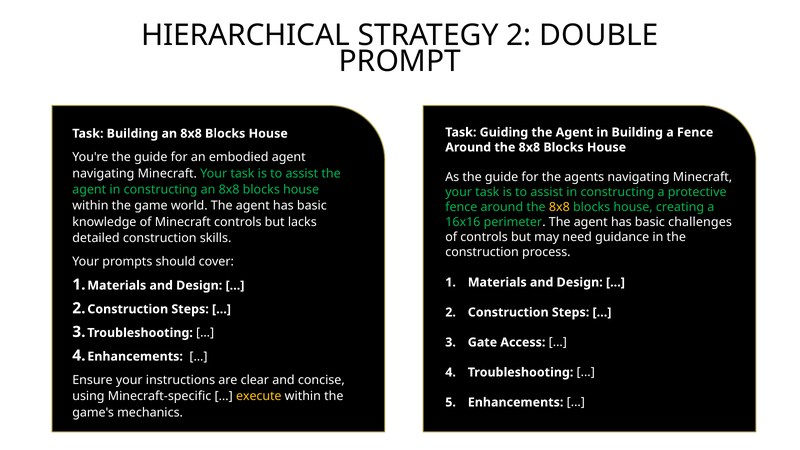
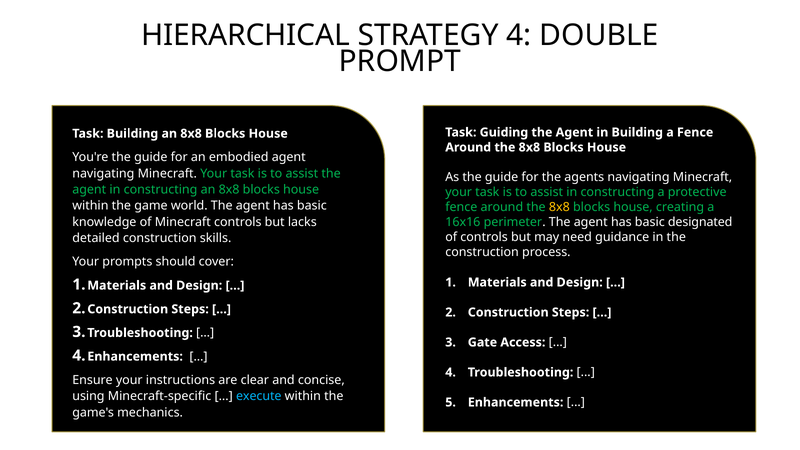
STRATEGY 2: 2 -> 4 (519, 35)
challenges: challenges -> designated (700, 222)
execute colour: yellow -> light blue (259, 396)
